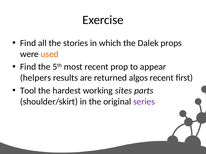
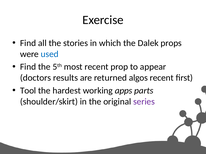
used colour: orange -> blue (50, 54)
helpers: helpers -> doctors (36, 78)
sites: sites -> apps (124, 91)
